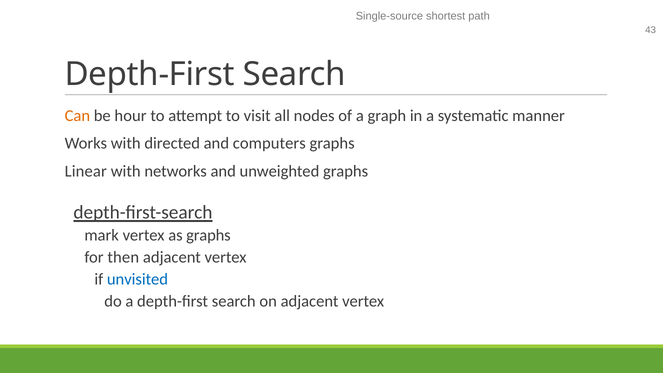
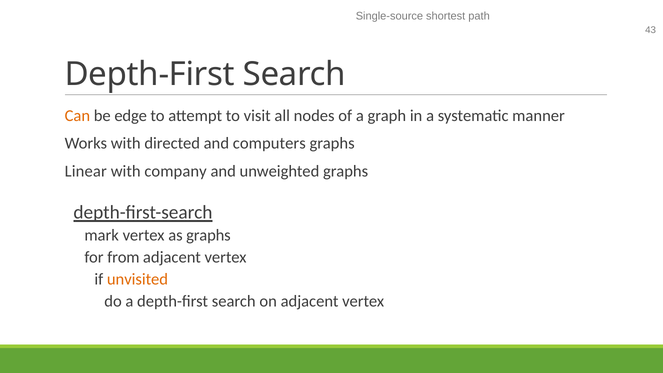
hour: hour -> edge (131, 116)
networks: networks -> company (176, 171)
then: then -> from (123, 257)
unvisited colour: blue -> orange (137, 279)
